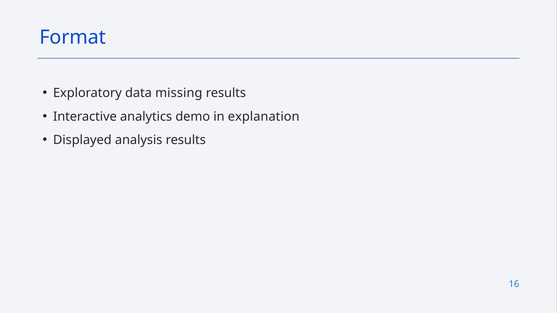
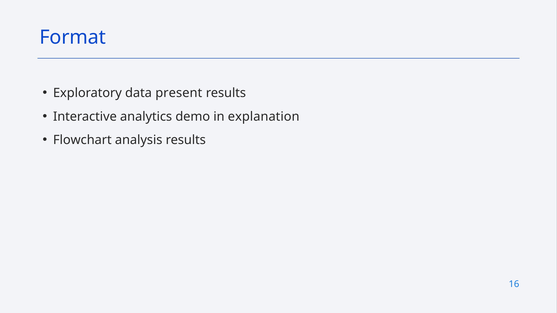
missing: missing -> present (179, 93)
Displayed: Displayed -> Flowchart (82, 140)
